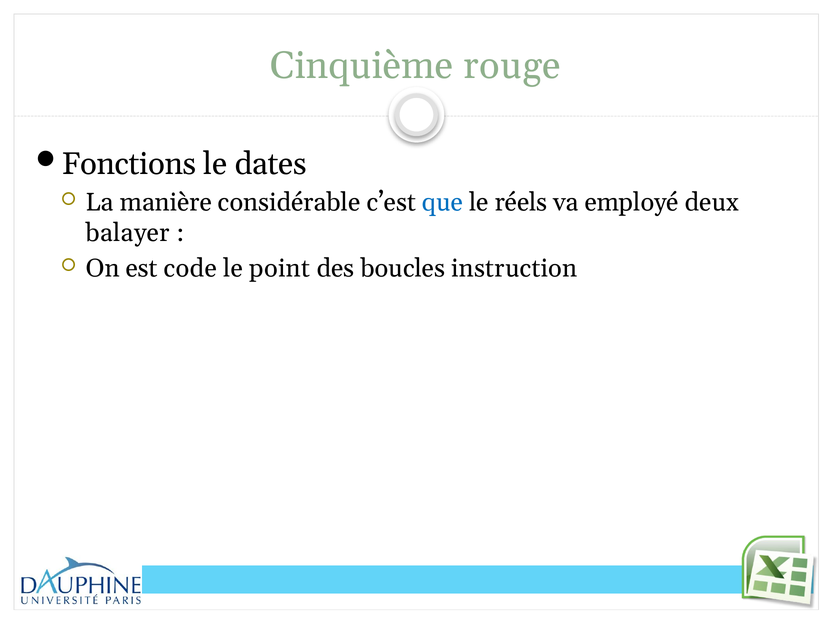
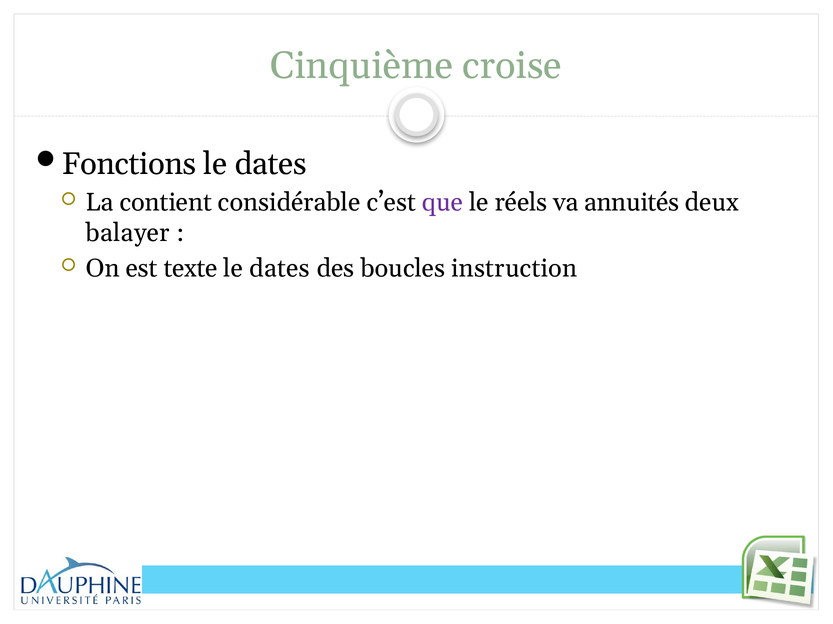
rouge: rouge -> croise (512, 66)
manière: manière -> contient (166, 203)
que colour: blue -> purple (442, 203)
employé: employé -> annuités (632, 203)
code: code -> texte (191, 269)
point: point -> dates (280, 269)
